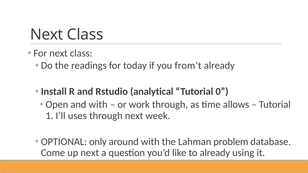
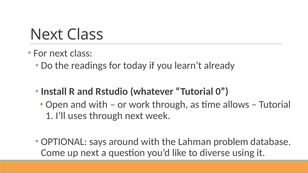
from’t: from’t -> learn’t (188, 66)
analytical: analytical -> whatever (152, 92)
only: only -> says (98, 142)
to already: already -> diverse (215, 153)
